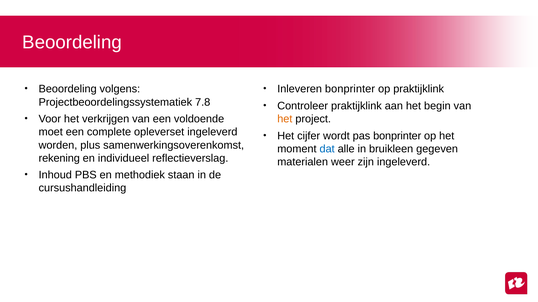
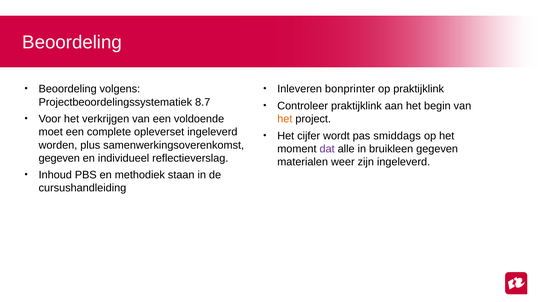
7.8: 7.8 -> 8.7 (203, 102)
pas bonprinter: bonprinter -> smiddags (397, 136)
dat colour: blue -> purple (327, 149)
rekening: rekening -> gegeven (59, 158)
